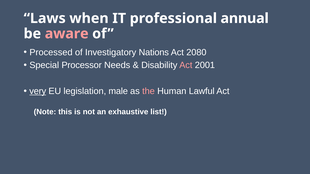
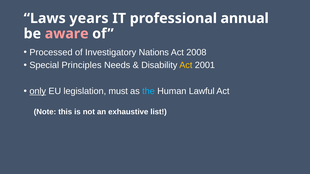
when: when -> years (89, 18)
2080: 2080 -> 2008 (196, 52)
Processor: Processor -> Principles (82, 65)
Act colour: pink -> yellow (186, 65)
very: very -> only (38, 91)
male: male -> must (118, 91)
the colour: pink -> light blue (148, 91)
